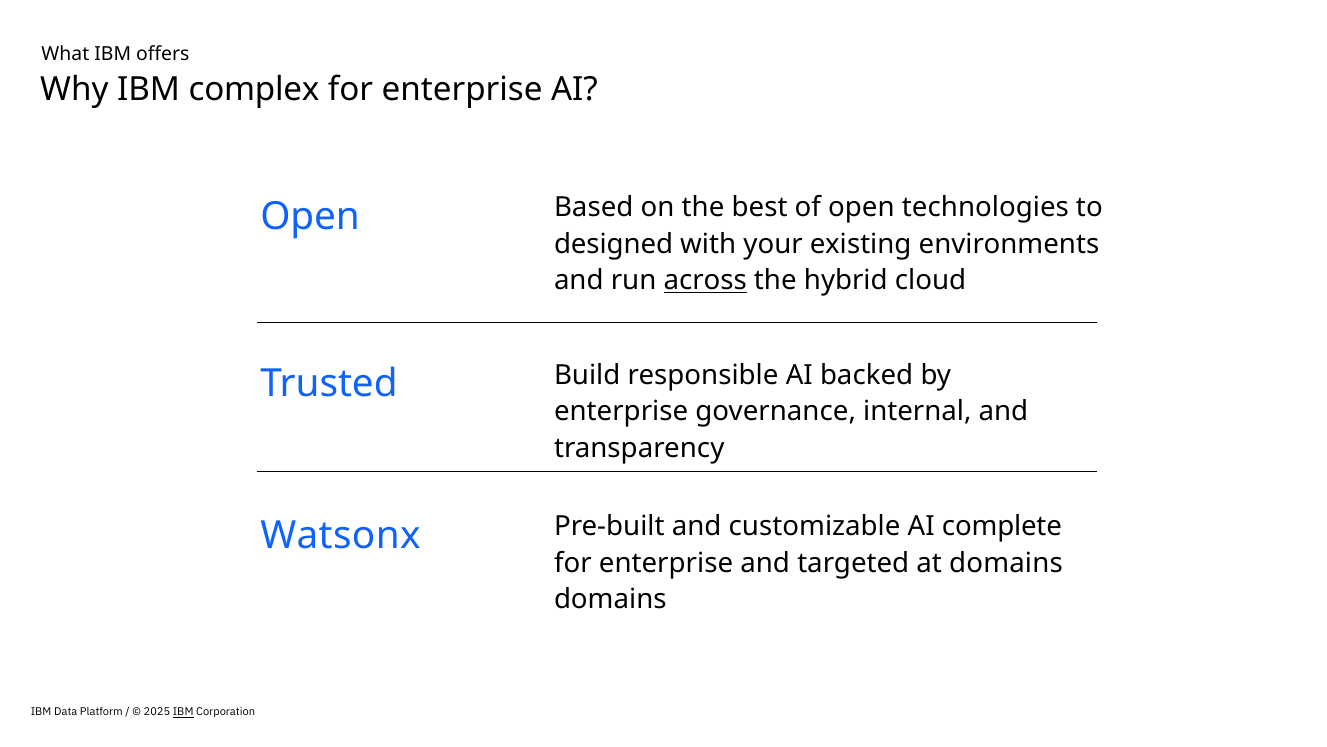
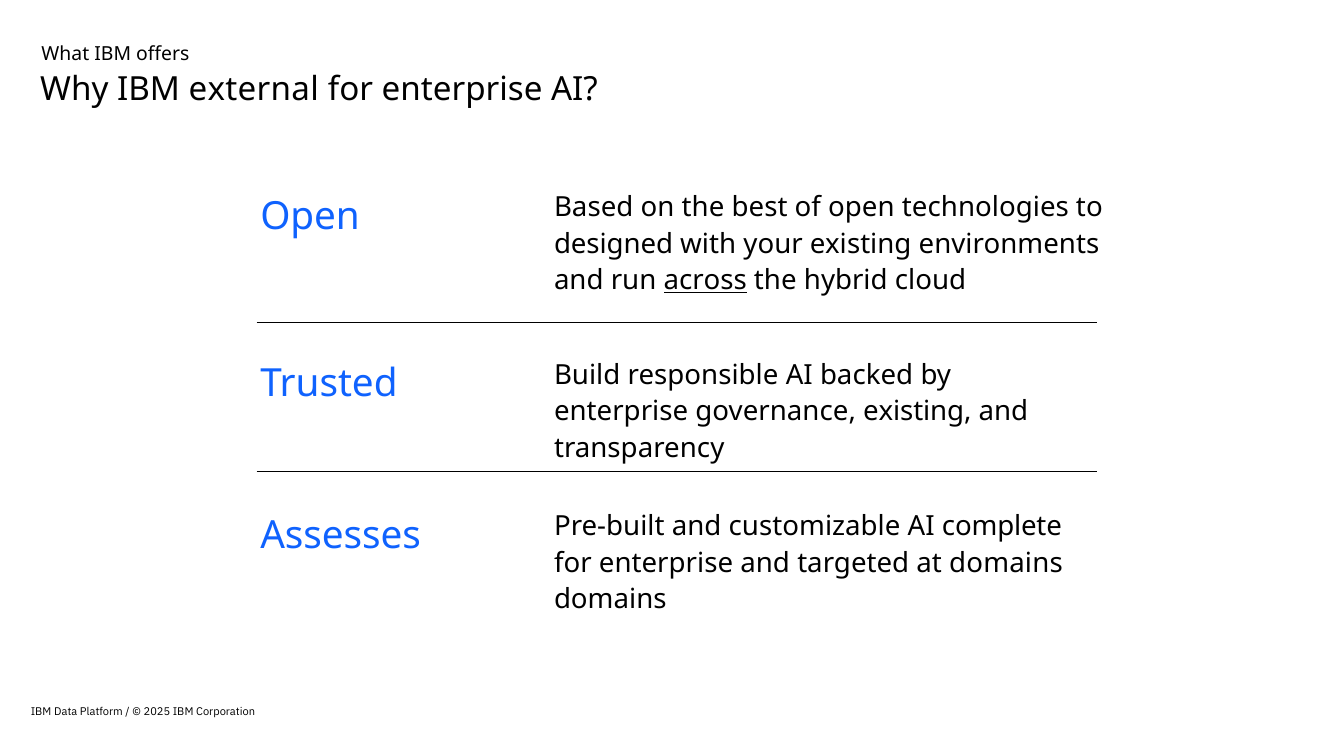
complex: complex -> external (254, 89)
governance internal: internal -> existing (917, 412)
Watsonx: Watsonx -> Assesses (341, 535)
IBM underline: present -> none (183, 712)
